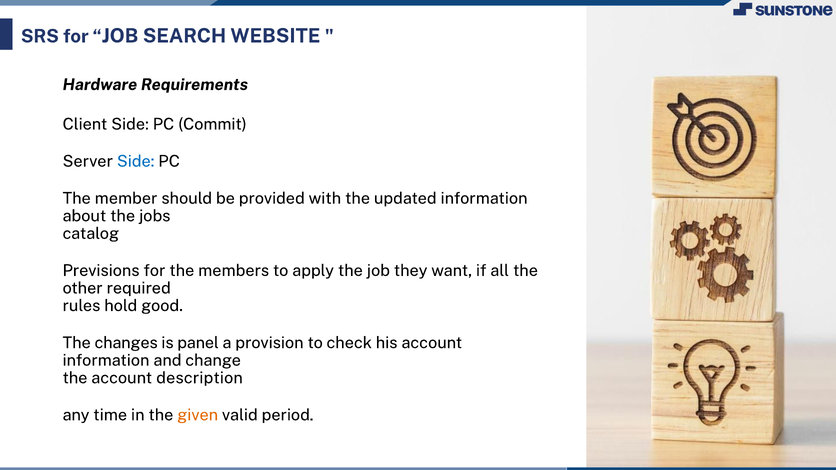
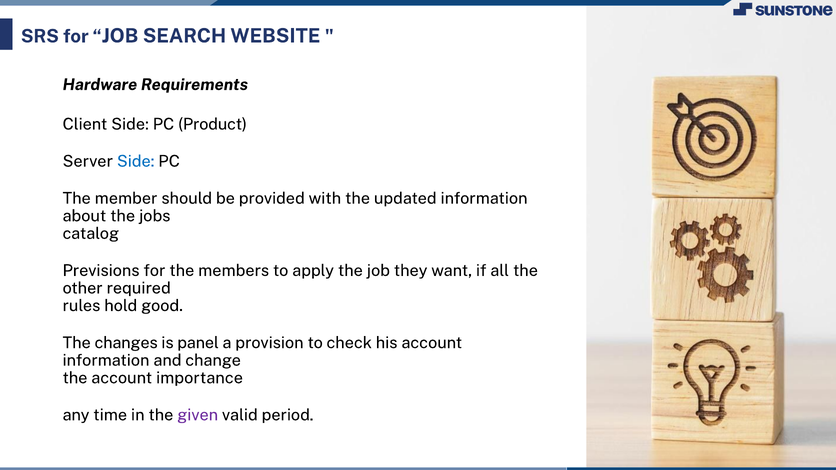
Commit: Commit -> Product (213, 124)
description: description -> importance (200, 378)
given colour: orange -> purple (198, 415)
